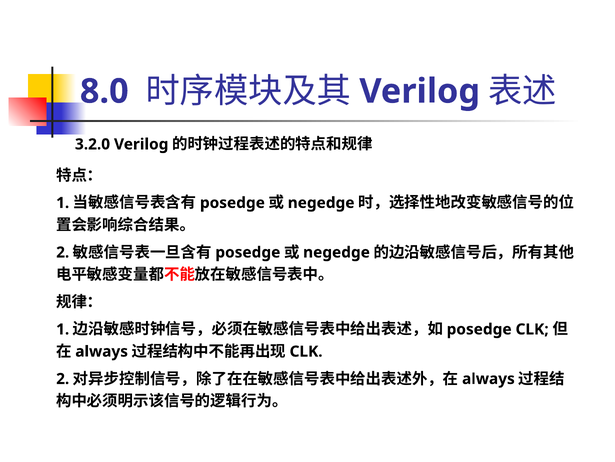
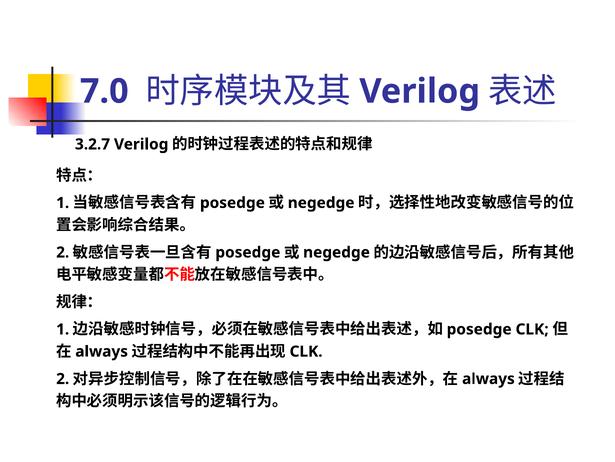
8.0: 8.0 -> 7.0 (104, 91)
3.2.0: 3.2.0 -> 3.2.7 (93, 144)
